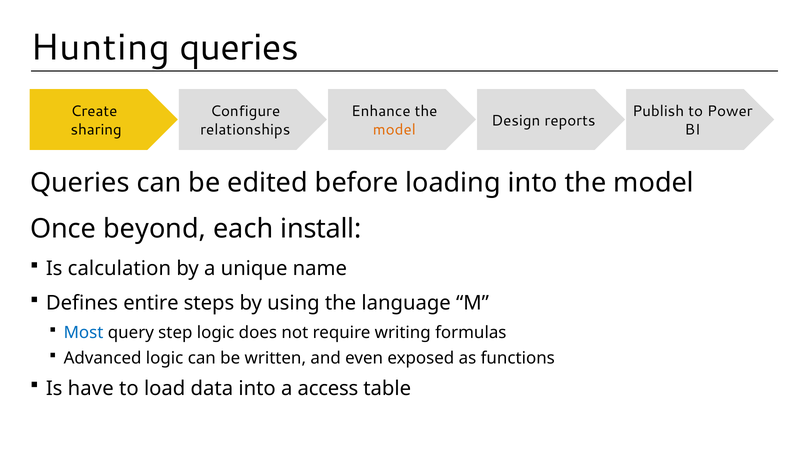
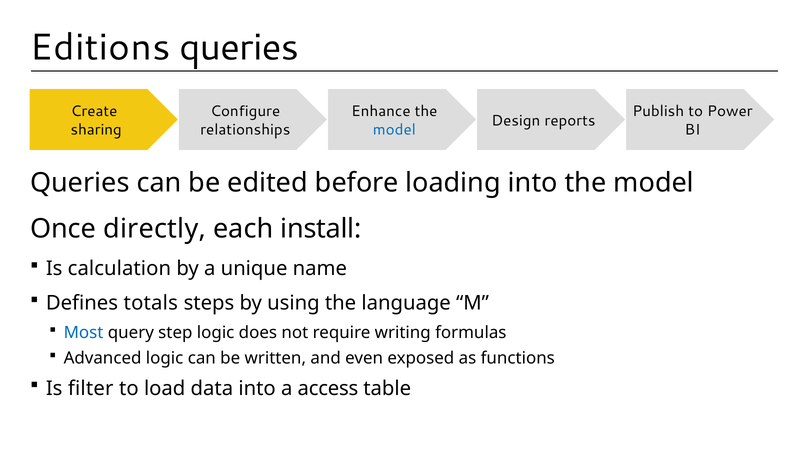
Hunting: Hunting -> Editions (100, 48)
model colour: orange -> blue (394, 130)
beyond: beyond -> directly (155, 229)
entire: entire -> totals (151, 303)
have: have -> filter (91, 388)
